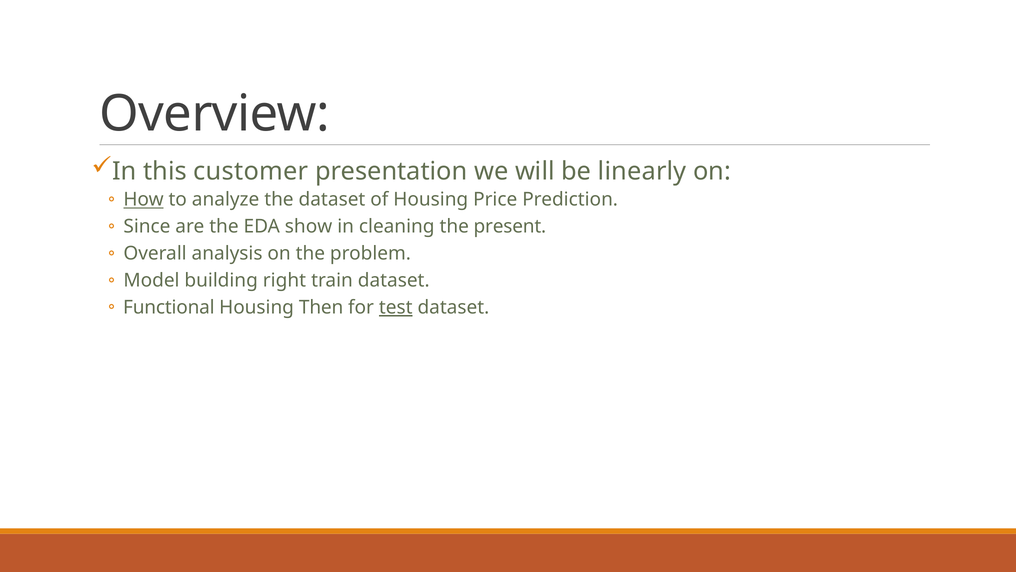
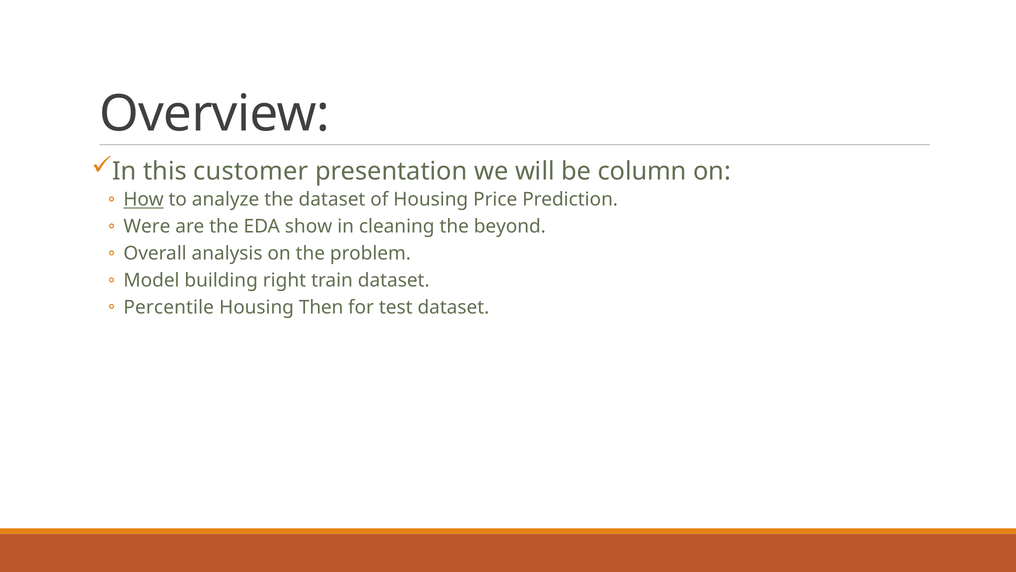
linearly: linearly -> column (642, 171)
Since: Since -> Were (147, 226)
present: present -> beyond (510, 226)
Functional: Functional -> Percentile (169, 307)
test underline: present -> none (396, 307)
